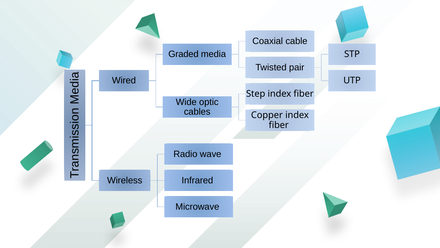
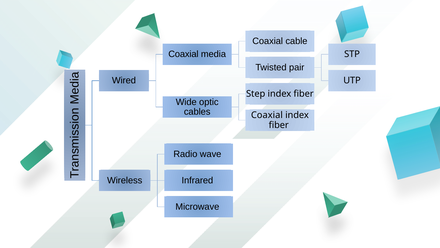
Graded: Graded -> Coaxial (183, 54)
Copper: Copper -> Coaxial (267, 115)
